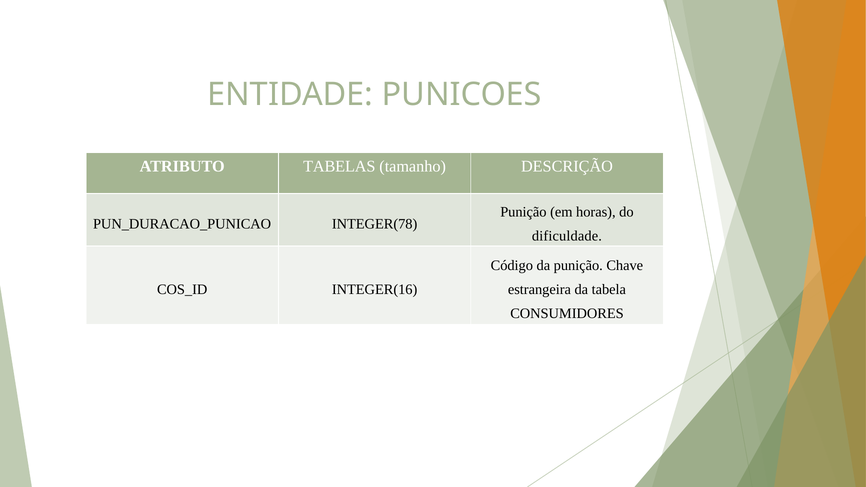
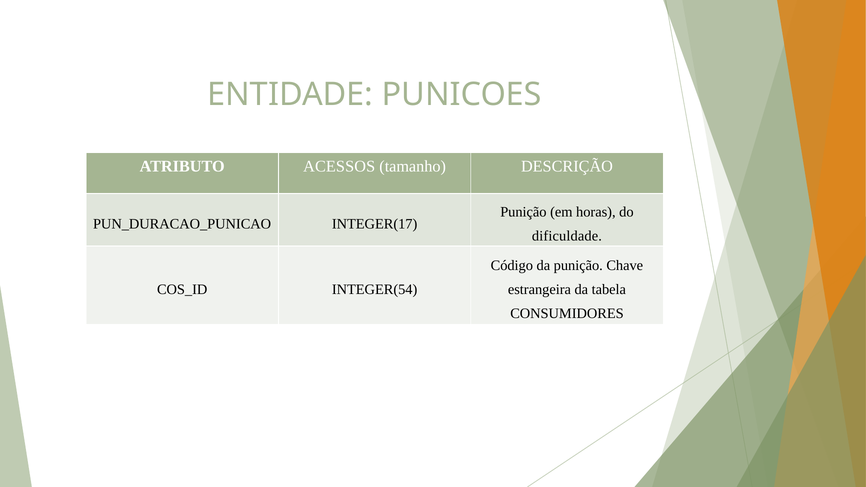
TABELAS: TABELAS -> ACESSOS (339, 166)
INTEGER(78: INTEGER(78 -> INTEGER(17 (375, 224)
INTEGER(16: INTEGER(16 -> INTEGER(54 (375, 290)
